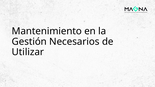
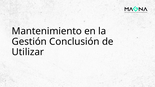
Necesarios: Necesarios -> Conclusión (74, 42)
